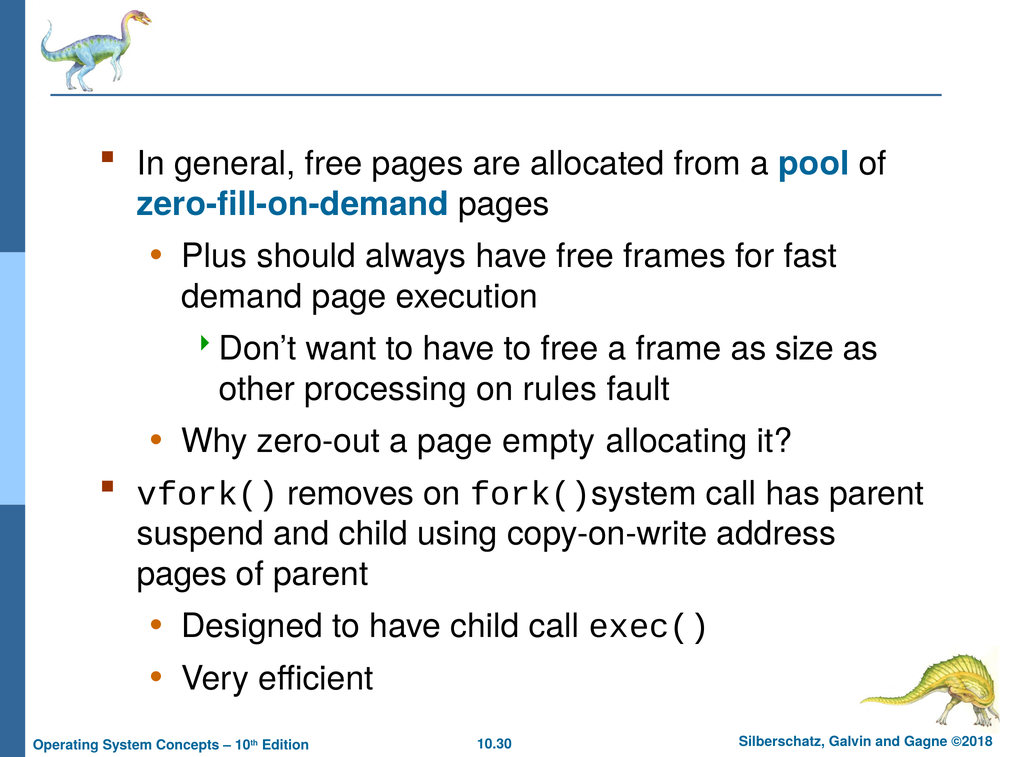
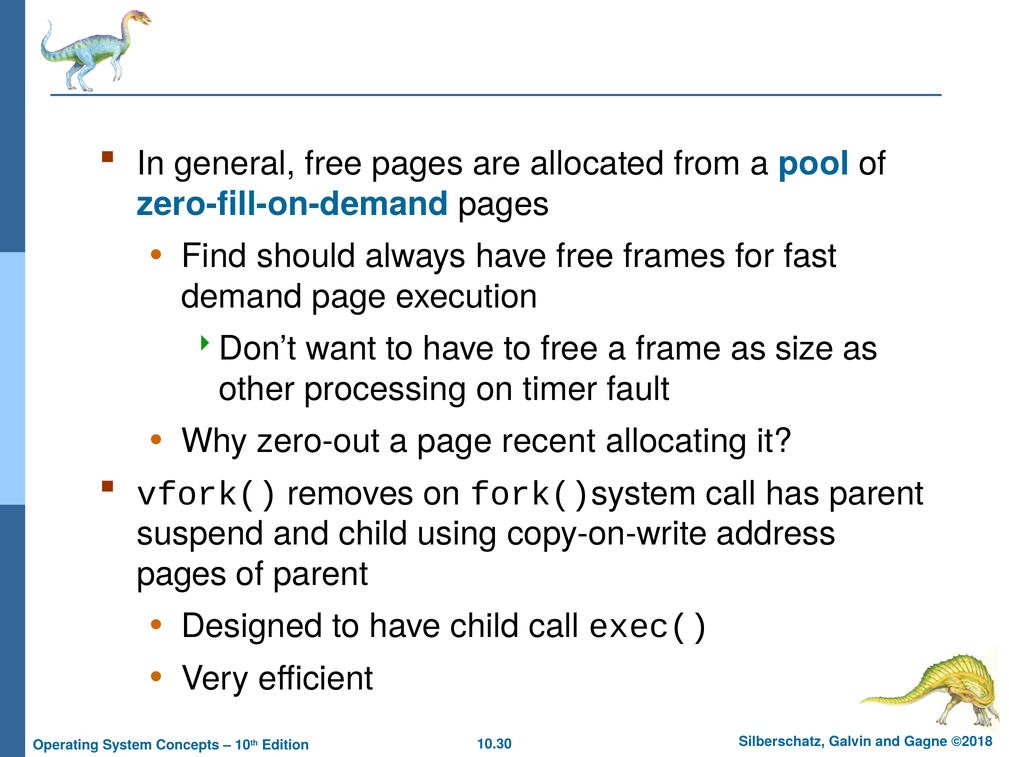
Plus: Plus -> Find (214, 256)
rules: rules -> timer (560, 389)
empty: empty -> recent (549, 441)
